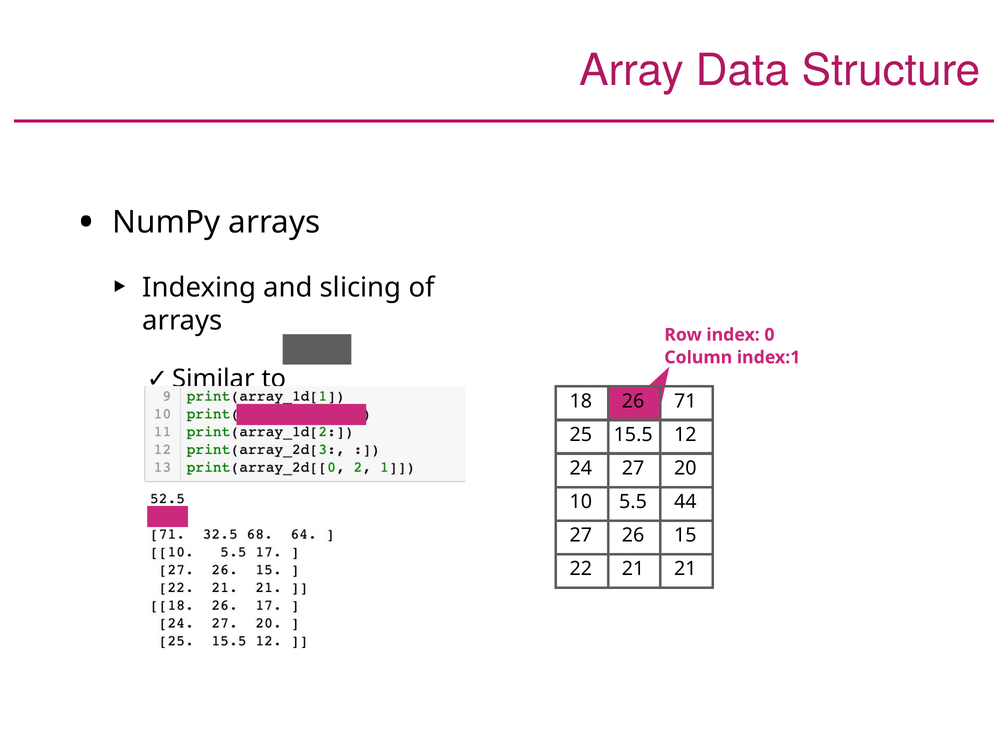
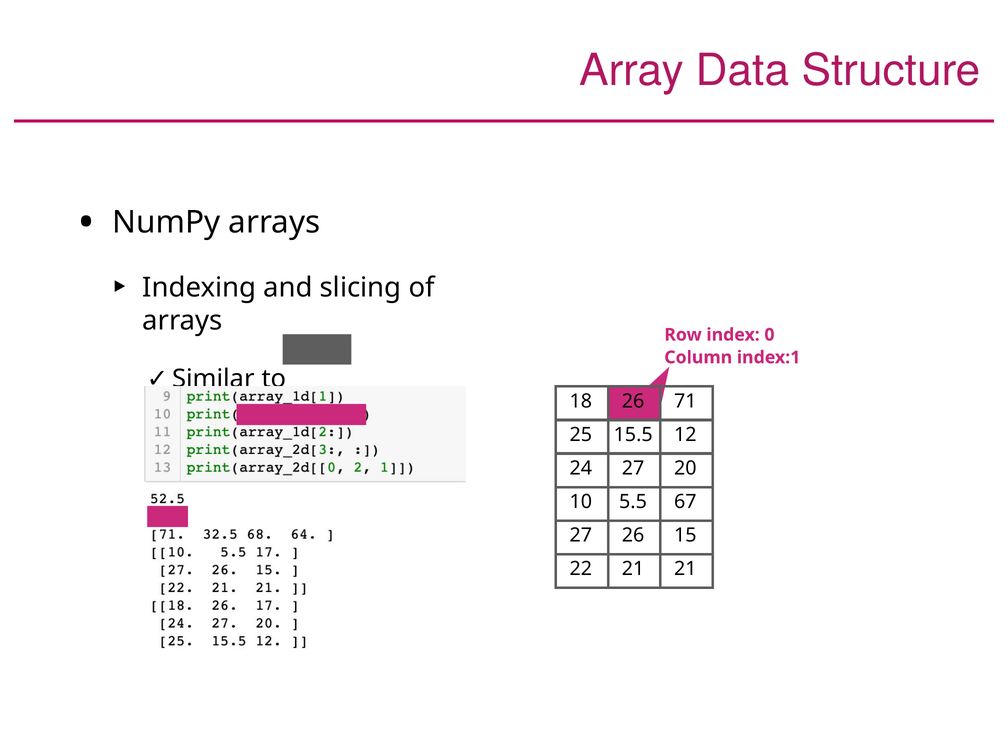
44: 44 -> 67 (685, 502)
